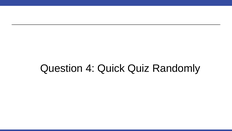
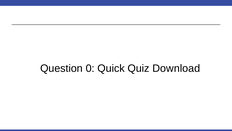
4: 4 -> 0 (90, 68)
Randomly: Randomly -> Download (176, 68)
